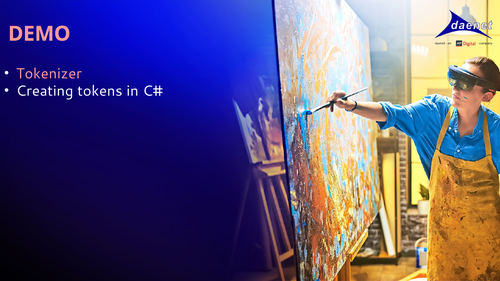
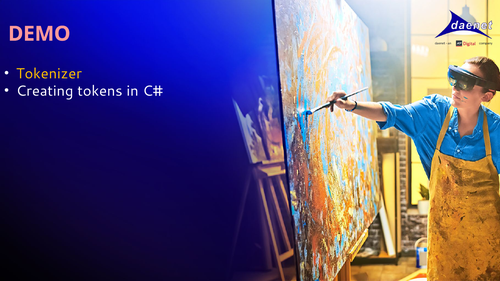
Tokenizer colour: pink -> yellow (49, 74)
